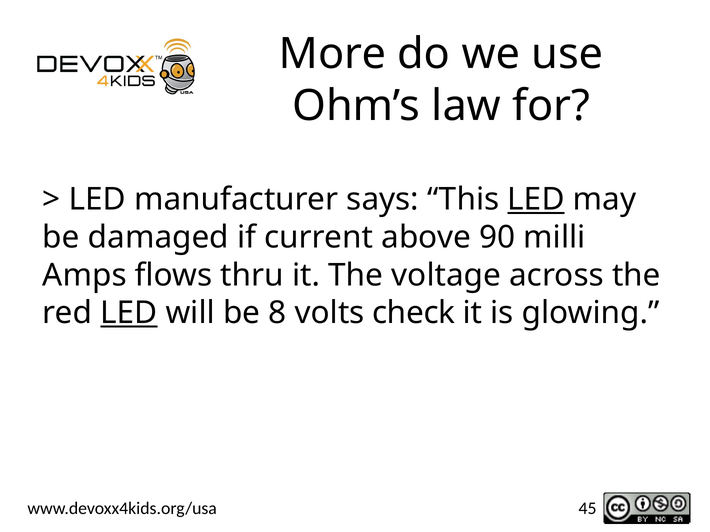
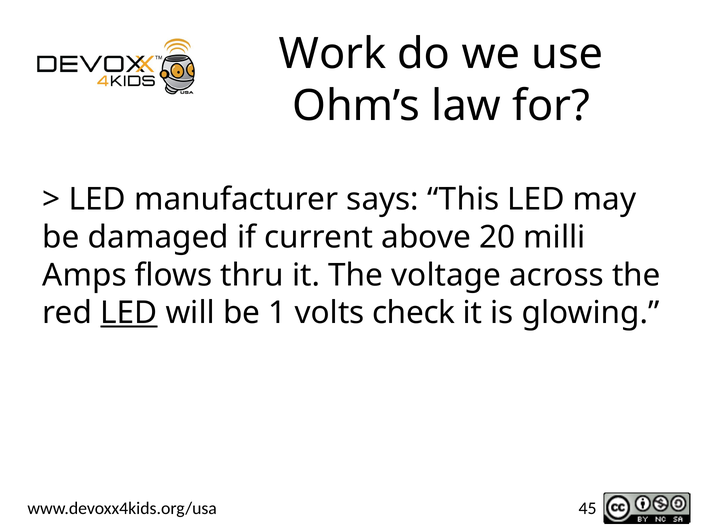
More: More -> Work (333, 54)
LED underline: present -> none (536, 200)
90: 90 -> 20 (497, 238)
8: 8 -> 1 (277, 313)
